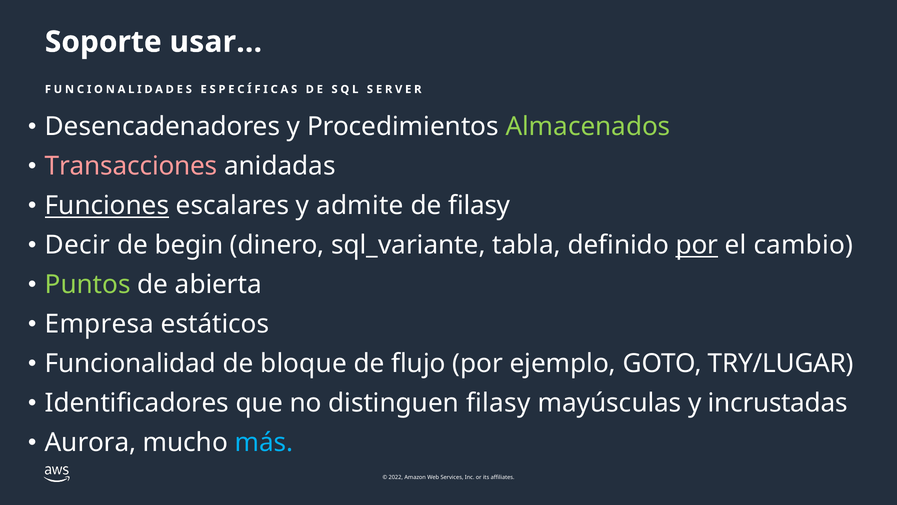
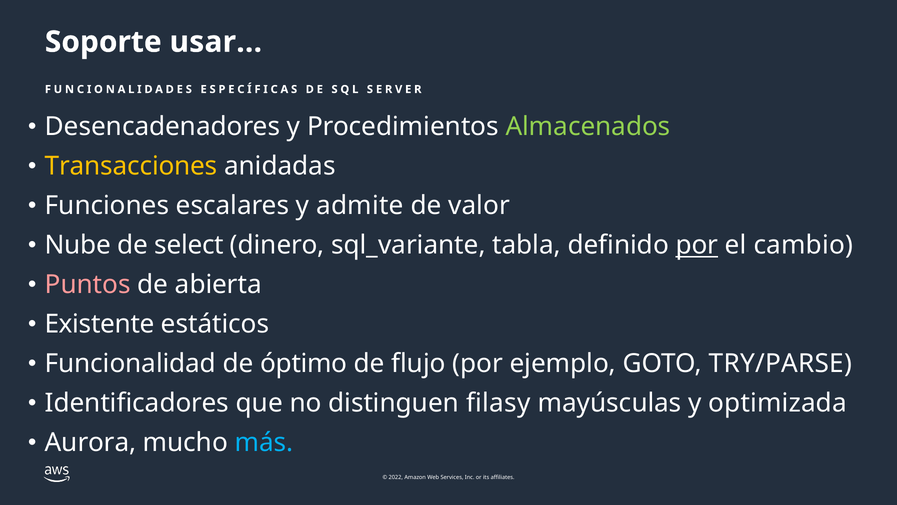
Transacciones colour: pink -> yellow (131, 166)
Funciones underline: present -> none (107, 206)
de filasy: filasy -> valor (479, 206)
Decir: Decir -> Nube (78, 245)
begin: begin -> select (189, 245)
Puntos colour: light green -> pink (88, 285)
Empresa: Empresa -> Existente (100, 324)
bloque: bloque -> óptimo (304, 363)
TRY/LUGAR: TRY/LUGAR -> TRY/PARSE (780, 363)
incrustadas: incrustadas -> optimizada (778, 403)
